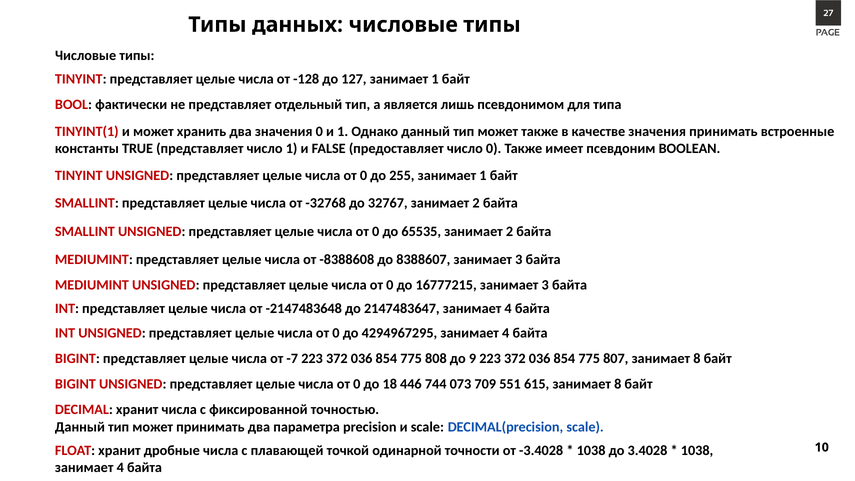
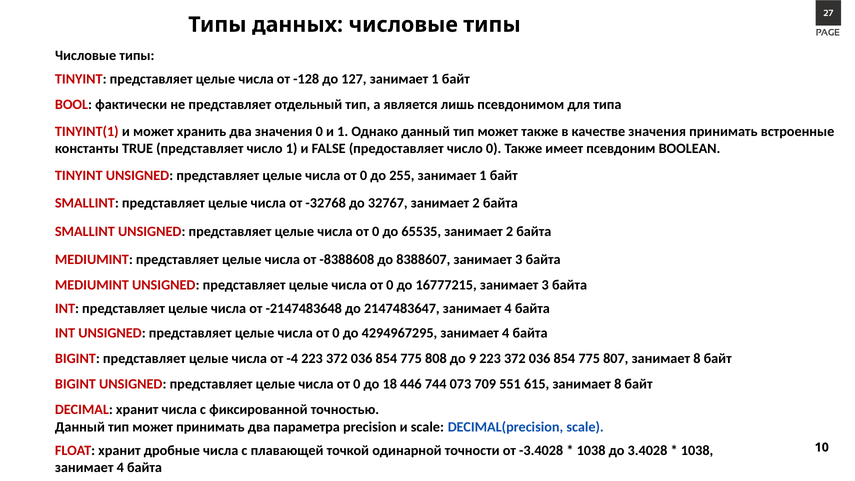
-7: -7 -> -4 (292, 358)
